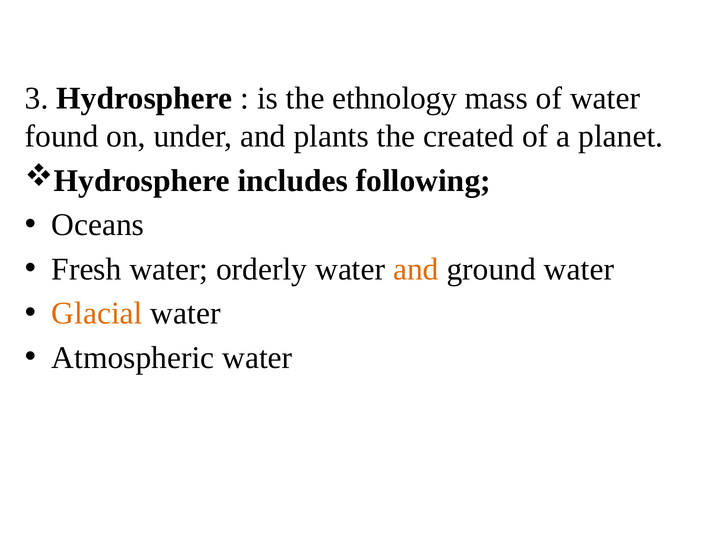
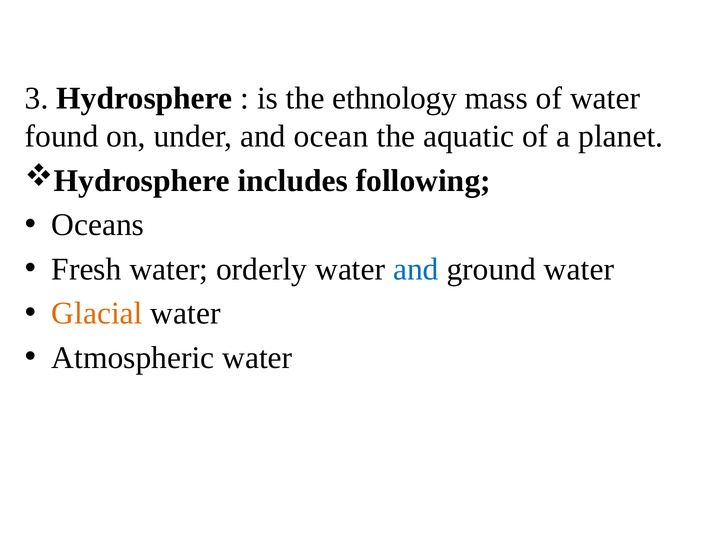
plants: plants -> ocean (331, 136)
created: created -> aquatic (469, 136)
and colour: orange -> blue (416, 269)
